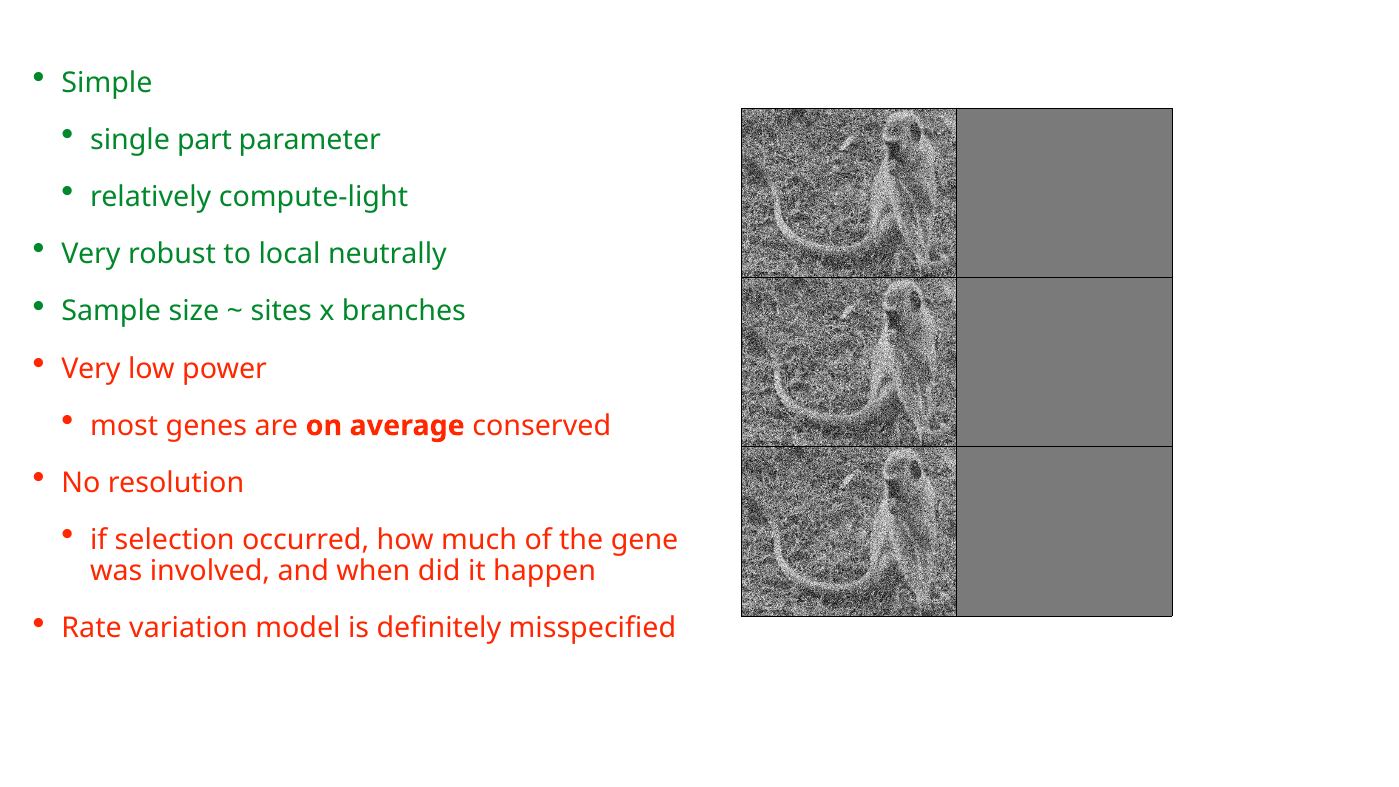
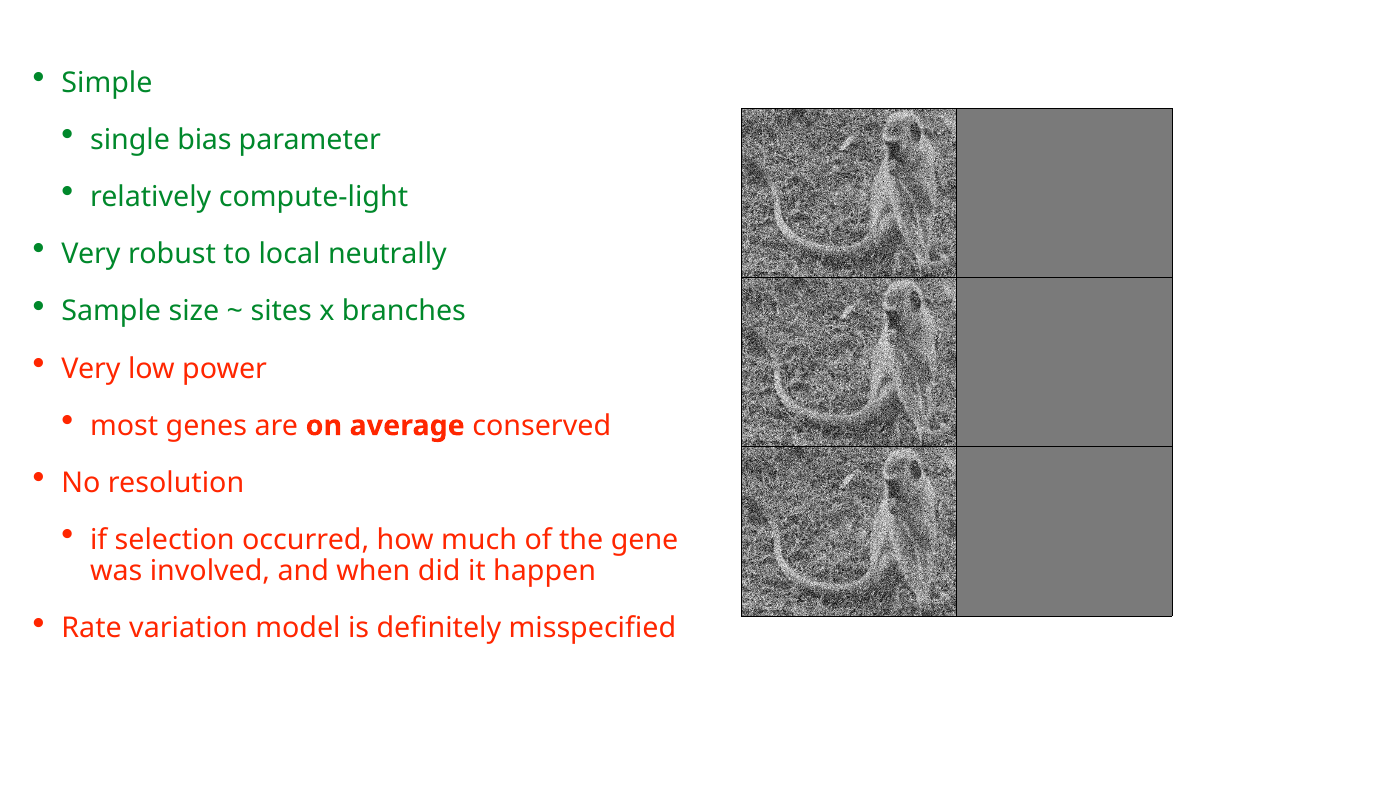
part: part -> bias (204, 140)
